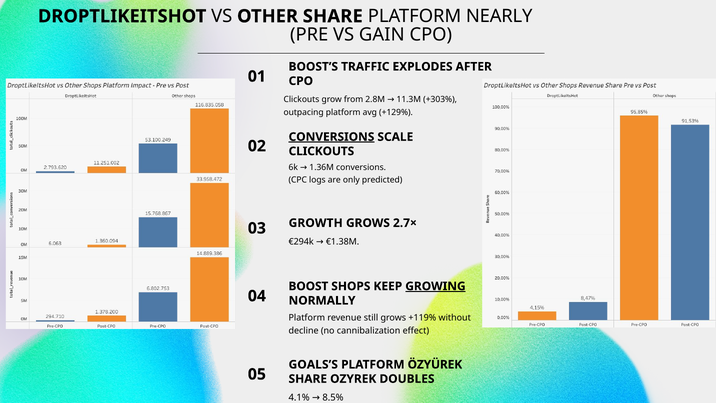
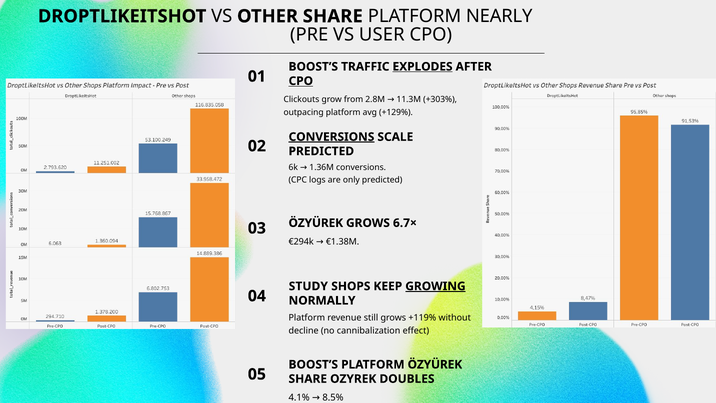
GAIN: GAIN -> USER (382, 35)
EXPLODES underline: none -> present (423, 67)
CPO underline: none -> present (301, 81)
CLICKOUTS: CLICKOUTS -> PREDICTED (321, 151)
GROWTH: GROWTH -> ÖZYÜREK (316, 223)
2.7×: 2.7× -> 6.7× (405, 223)
BOOST: BOOST -> STUDY (308, 286)
GOALS’S: GOALS’S -> BOOST’S (313, 364)
